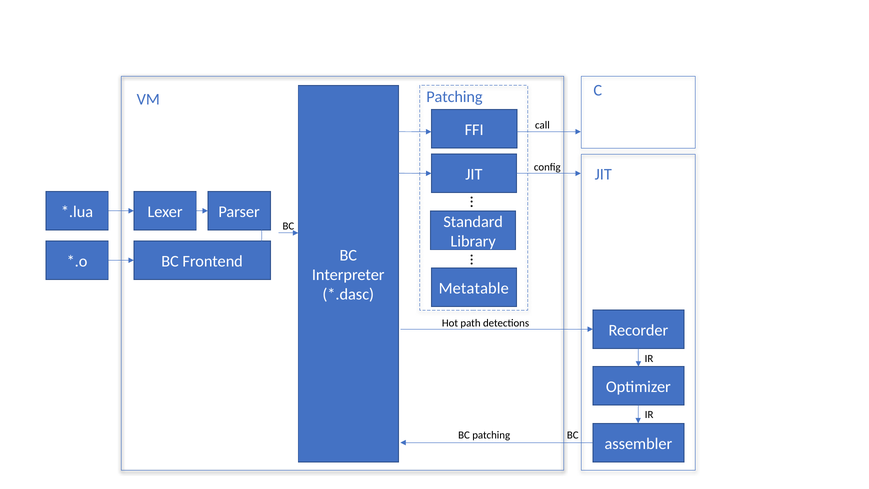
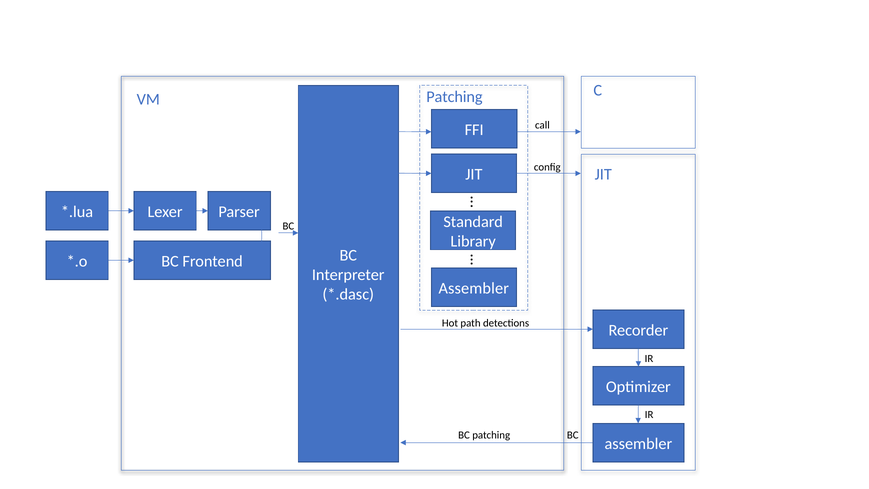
Metatable: Metatable -> Assembler (474, 288)
